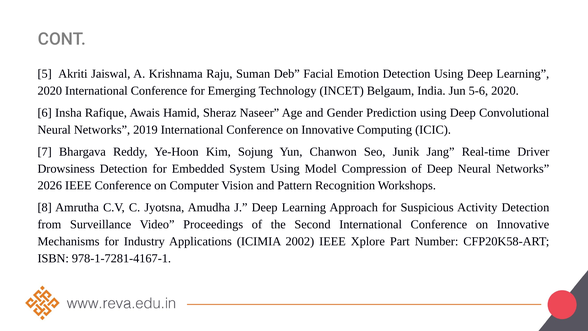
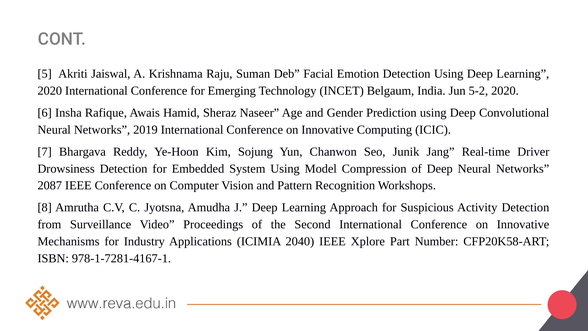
5-6: 5-6 -> 5-2 (478, 91)
2026: 2026 -> 2087 (50, 185)
2002: 2002 -> 2040 (300, 241)
